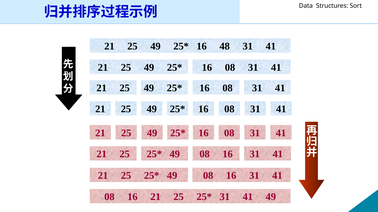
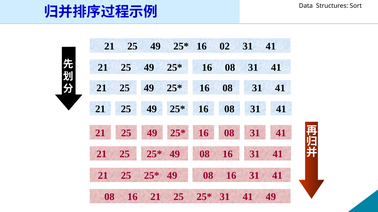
48: 48 -> 02 (225, 46)
